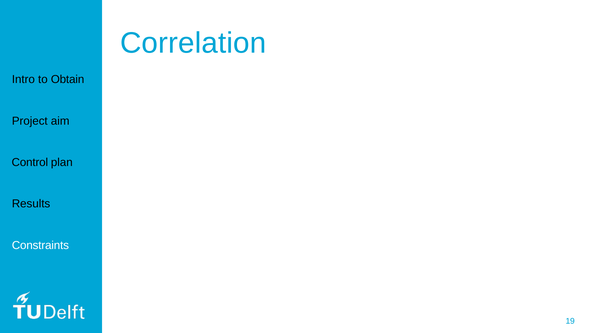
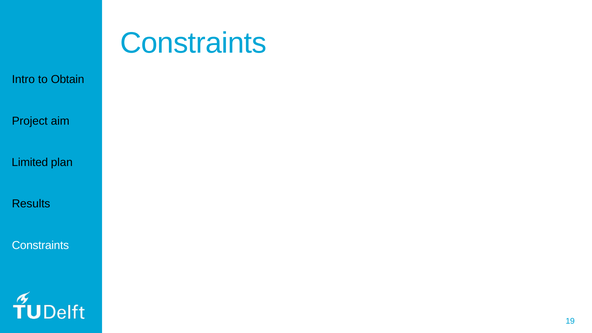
Correlation: Correlation -> Constraints (193, 43)
Control: Control -> Limited (30, 162)
